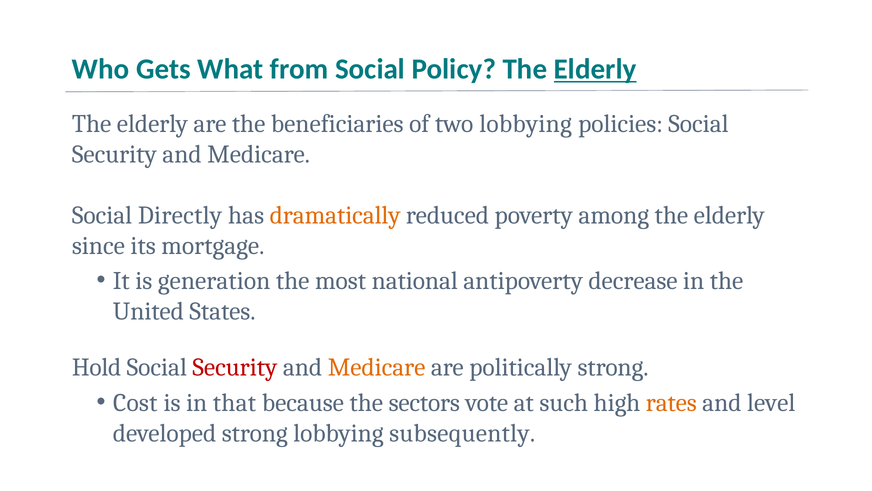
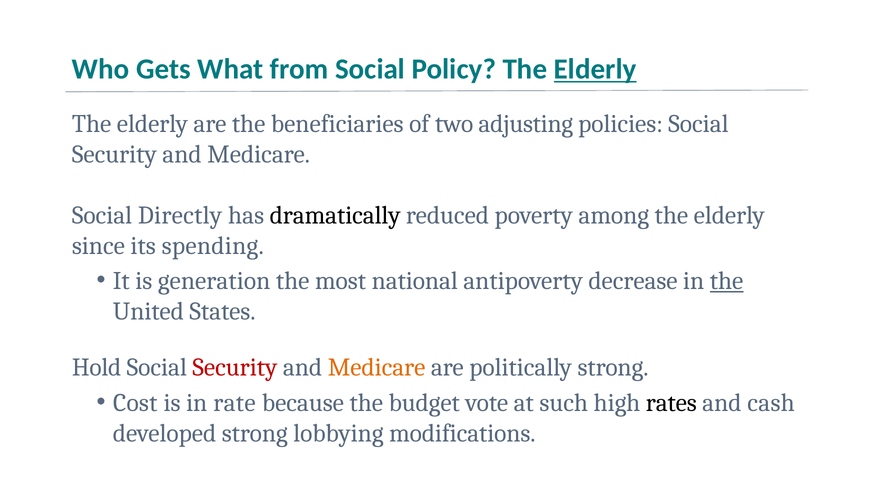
two lobbying: lobbying -> adjusting (526, 124)
dramatically colour: orange -> black (335, 215)
mortgage: mortgage -> spending (213, 245)
the underline: none -> present (727, 280)
that: that -> rate (234, 402)
sectors: sectors -> budget (424, 402)
rates colour: orange -> black (671, 402)
level: level -> cash (771, 402)
subsequently: subsequently -> modifications (462, 433)
